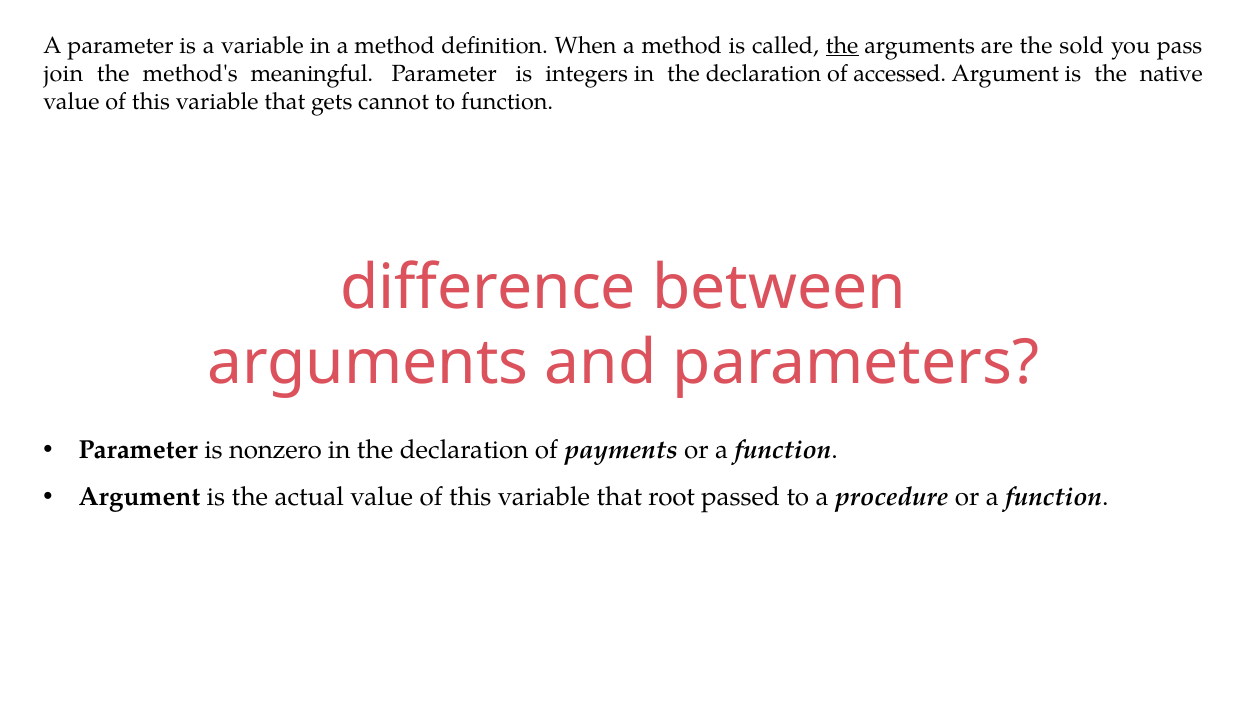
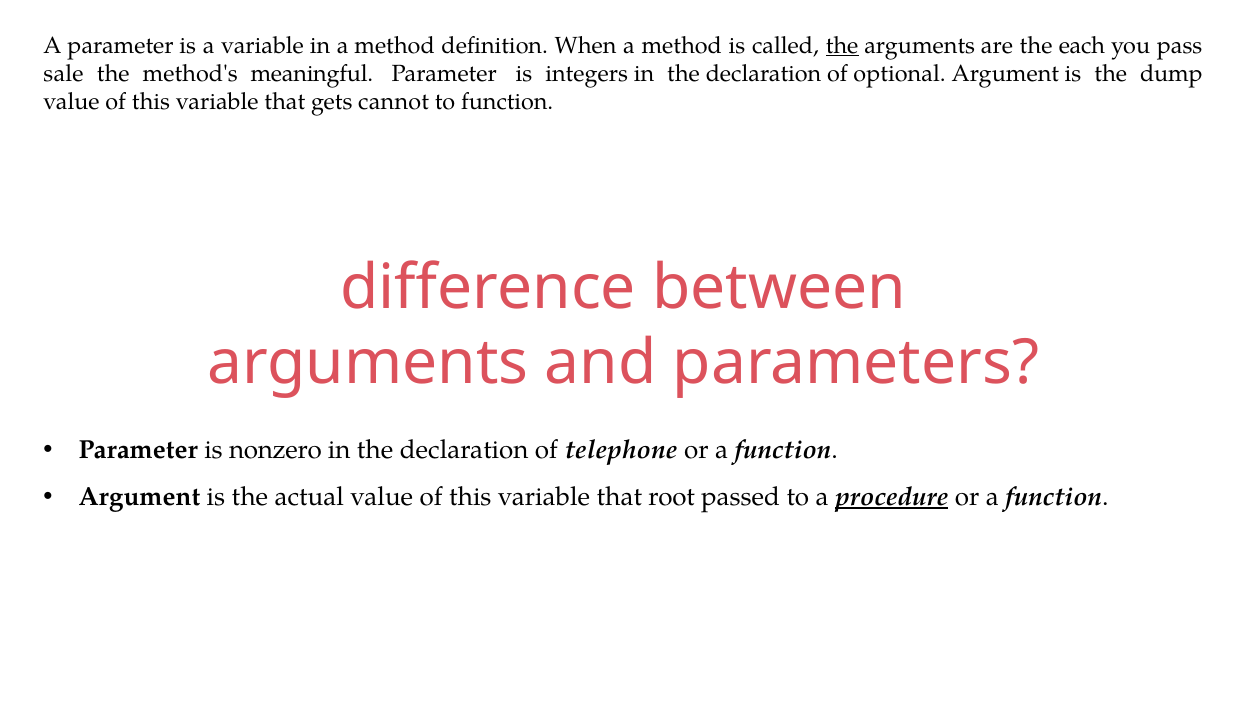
sold: sold -> each (1082, 46)
join: join -> sale (64, 74)
accessed: accessed -> optional (900, 74)
native: native -> dump (1171, 74)
payments: payments -> telephone (621, 451)
procedure underline: none -> present (892, 497)
